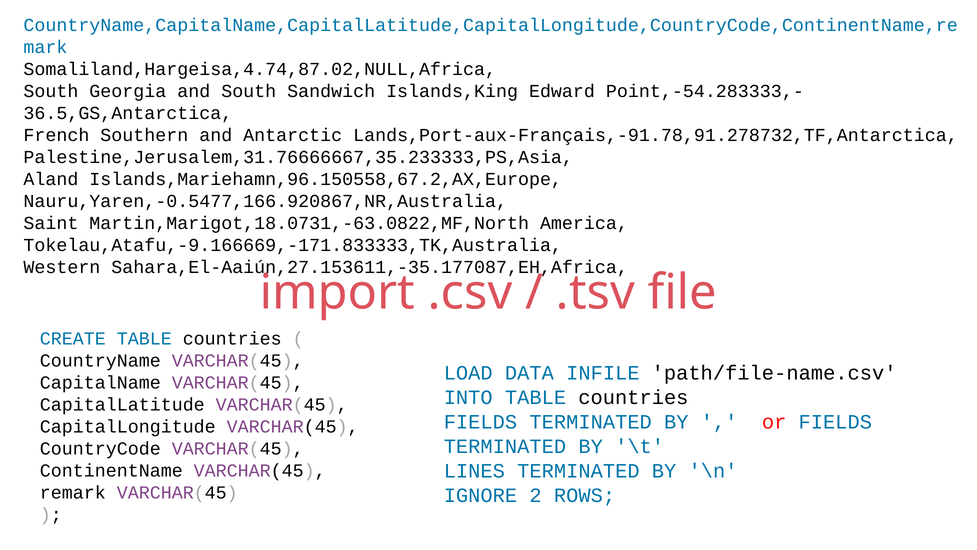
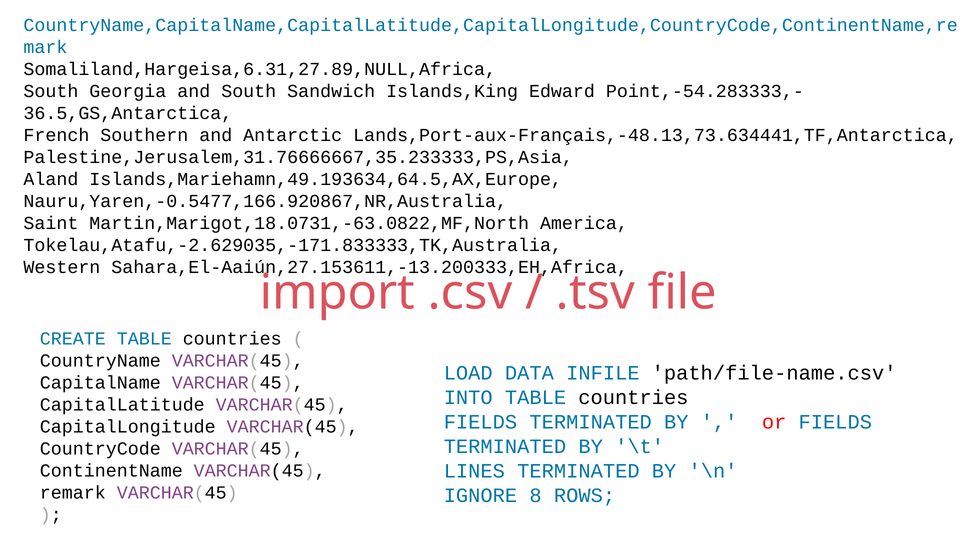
Somaliland,Hargeisa,4.74,87.02,NULL,Africa: Somaliland,Hargeisa,4.74,87.02,NULL,Africa -> Somaliland,Hargeisa,6.31,27.89,NULL,Africa (260, 69)
Lands,Port-aux-Français,-91.78,91.278732,TF,Antarctica: Lands,Port-aux-Français,-91.78,91.278732,TF,Antarctica -> Lands,Port-aux-Français,-48.13,73.634441,TF,Antarctica (655, 135)
Islands,Mariehamn,96.150558,67.2,AX,Europe: Islands,Mariehamn,96.150558,67.2,AX,Europe -> Islands,Mariehamn,49.193634,64.5,AX,Europe (326, 179)
Tokelau,Atafu,-9.166669,-171.833333,TK,Australia: Tokelau,Atafu,-9.166669,-171.833333,TK,Australia -> Tokelau,Atafu,-2.629035,-171.833333,TK,Australia (293, 245)
Sahara,El-Aaiún,27.153611,-35.177087,EH,Africa: Sahara,El-Aaiún,27.153611,-35.177087,EH,Africa -> Sahara,El-Aaiún,27.153611,-13.200333,EH,Africa (370, 267)
2: 2 -> 8 (536, 495)
